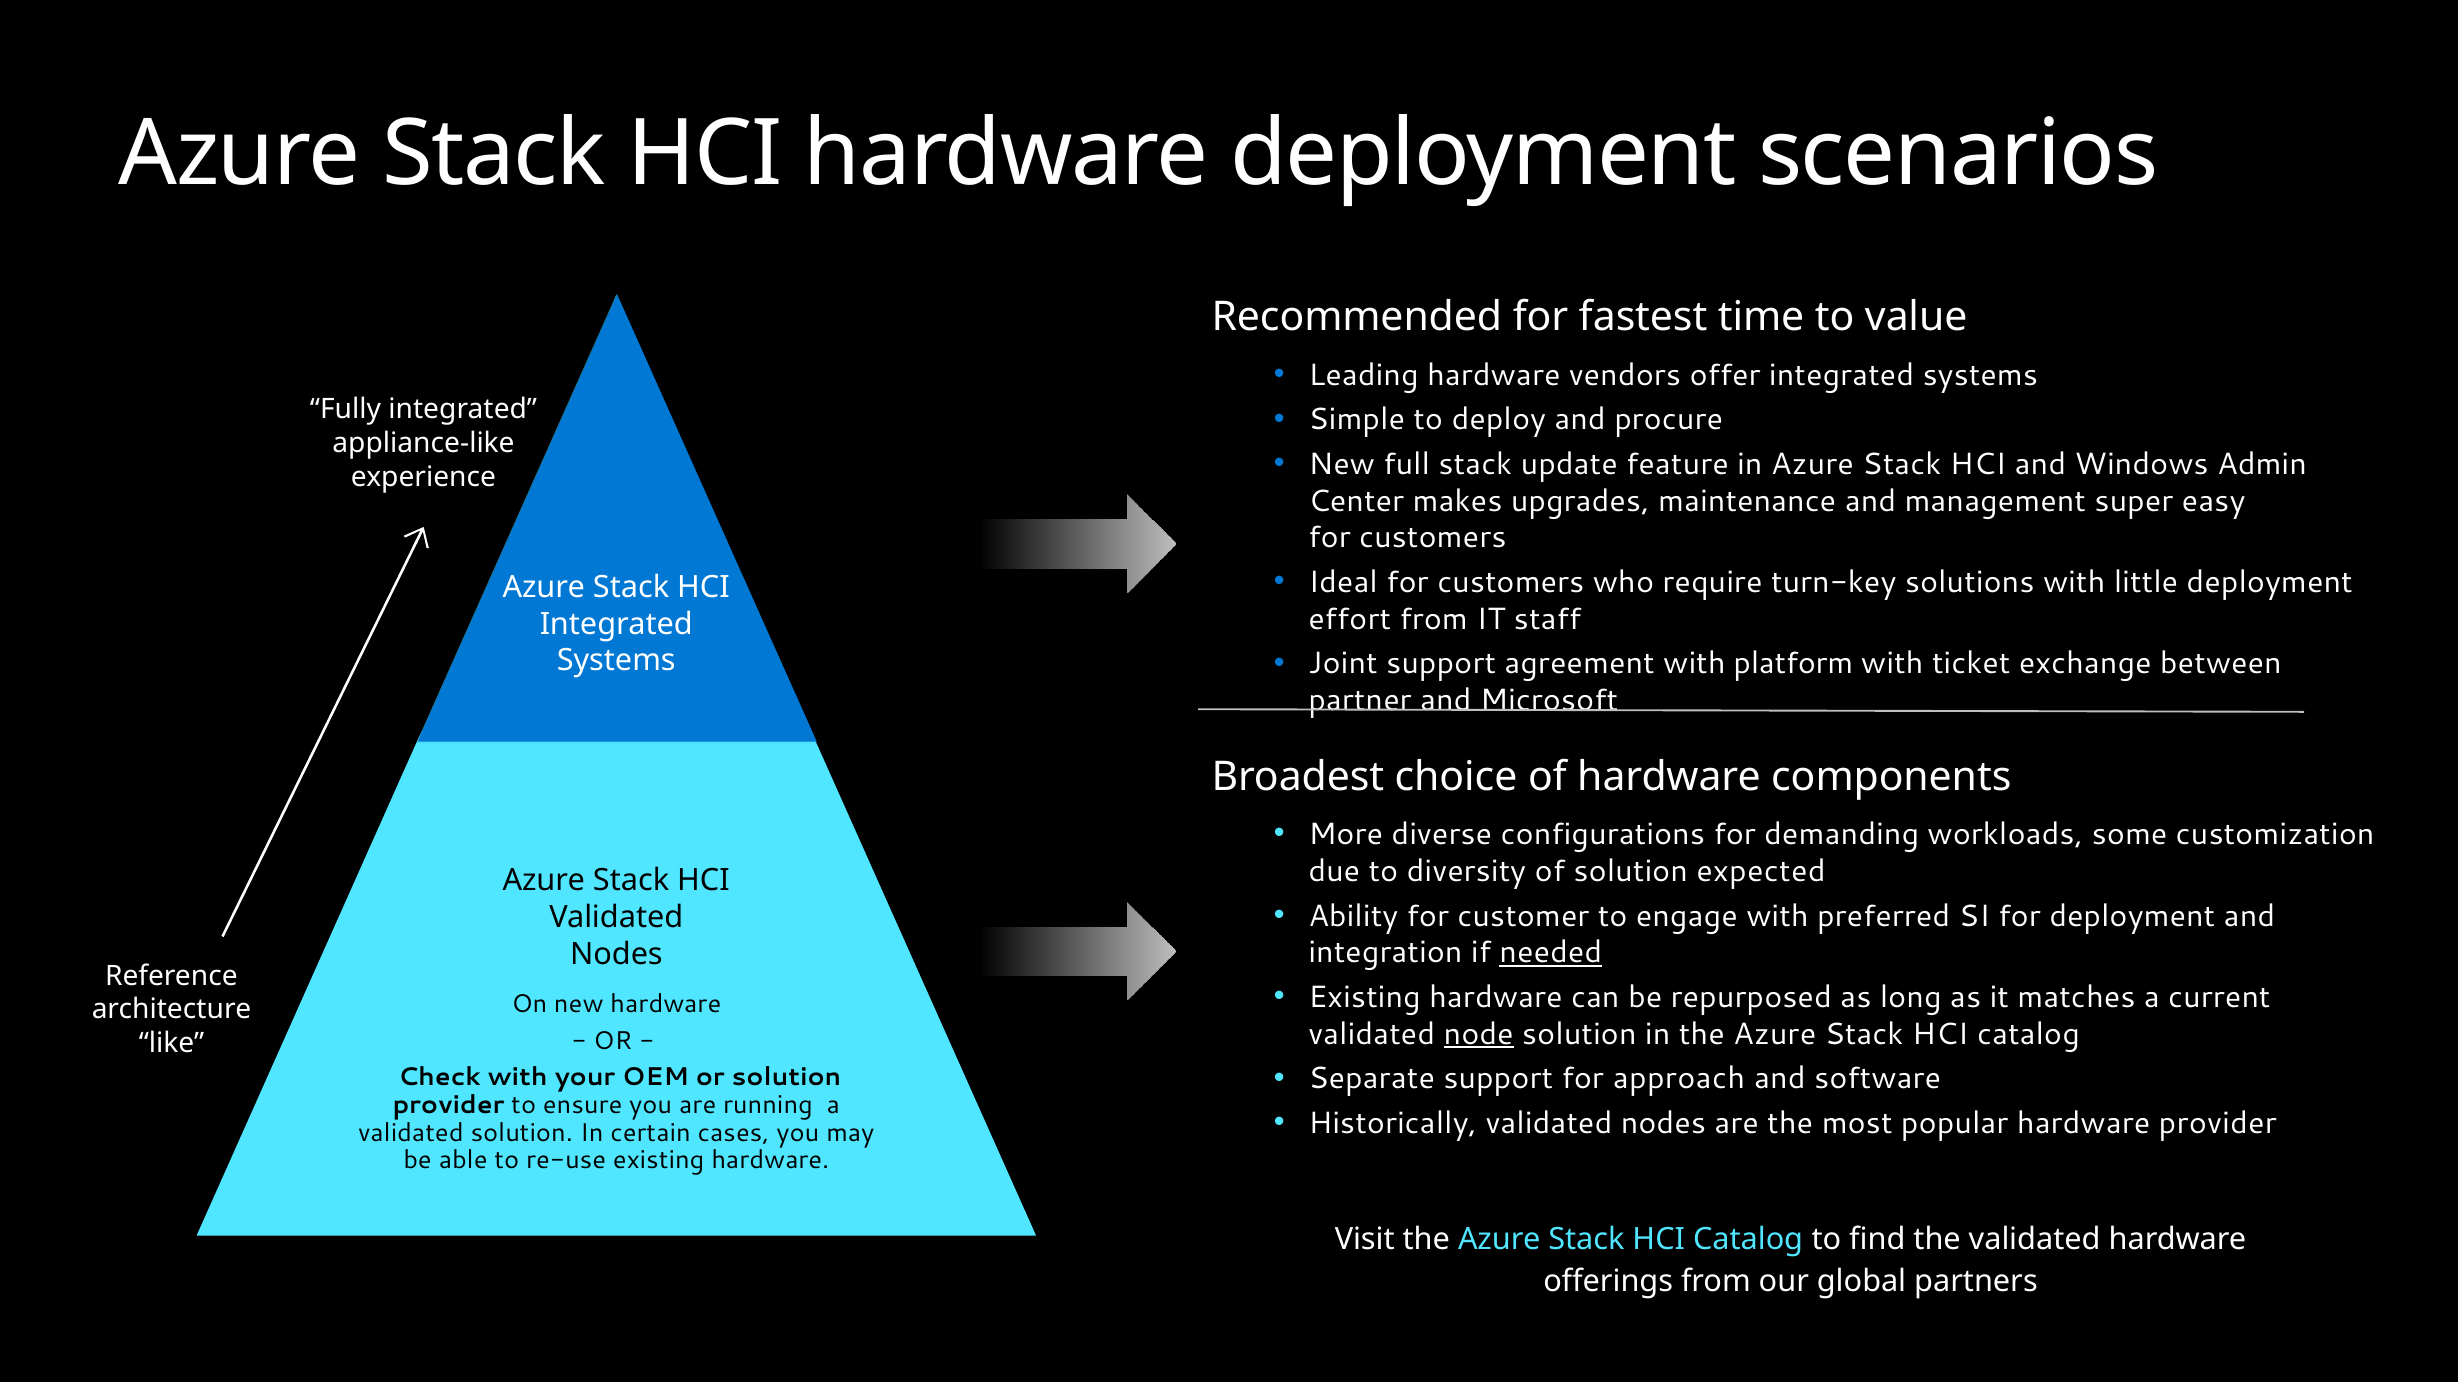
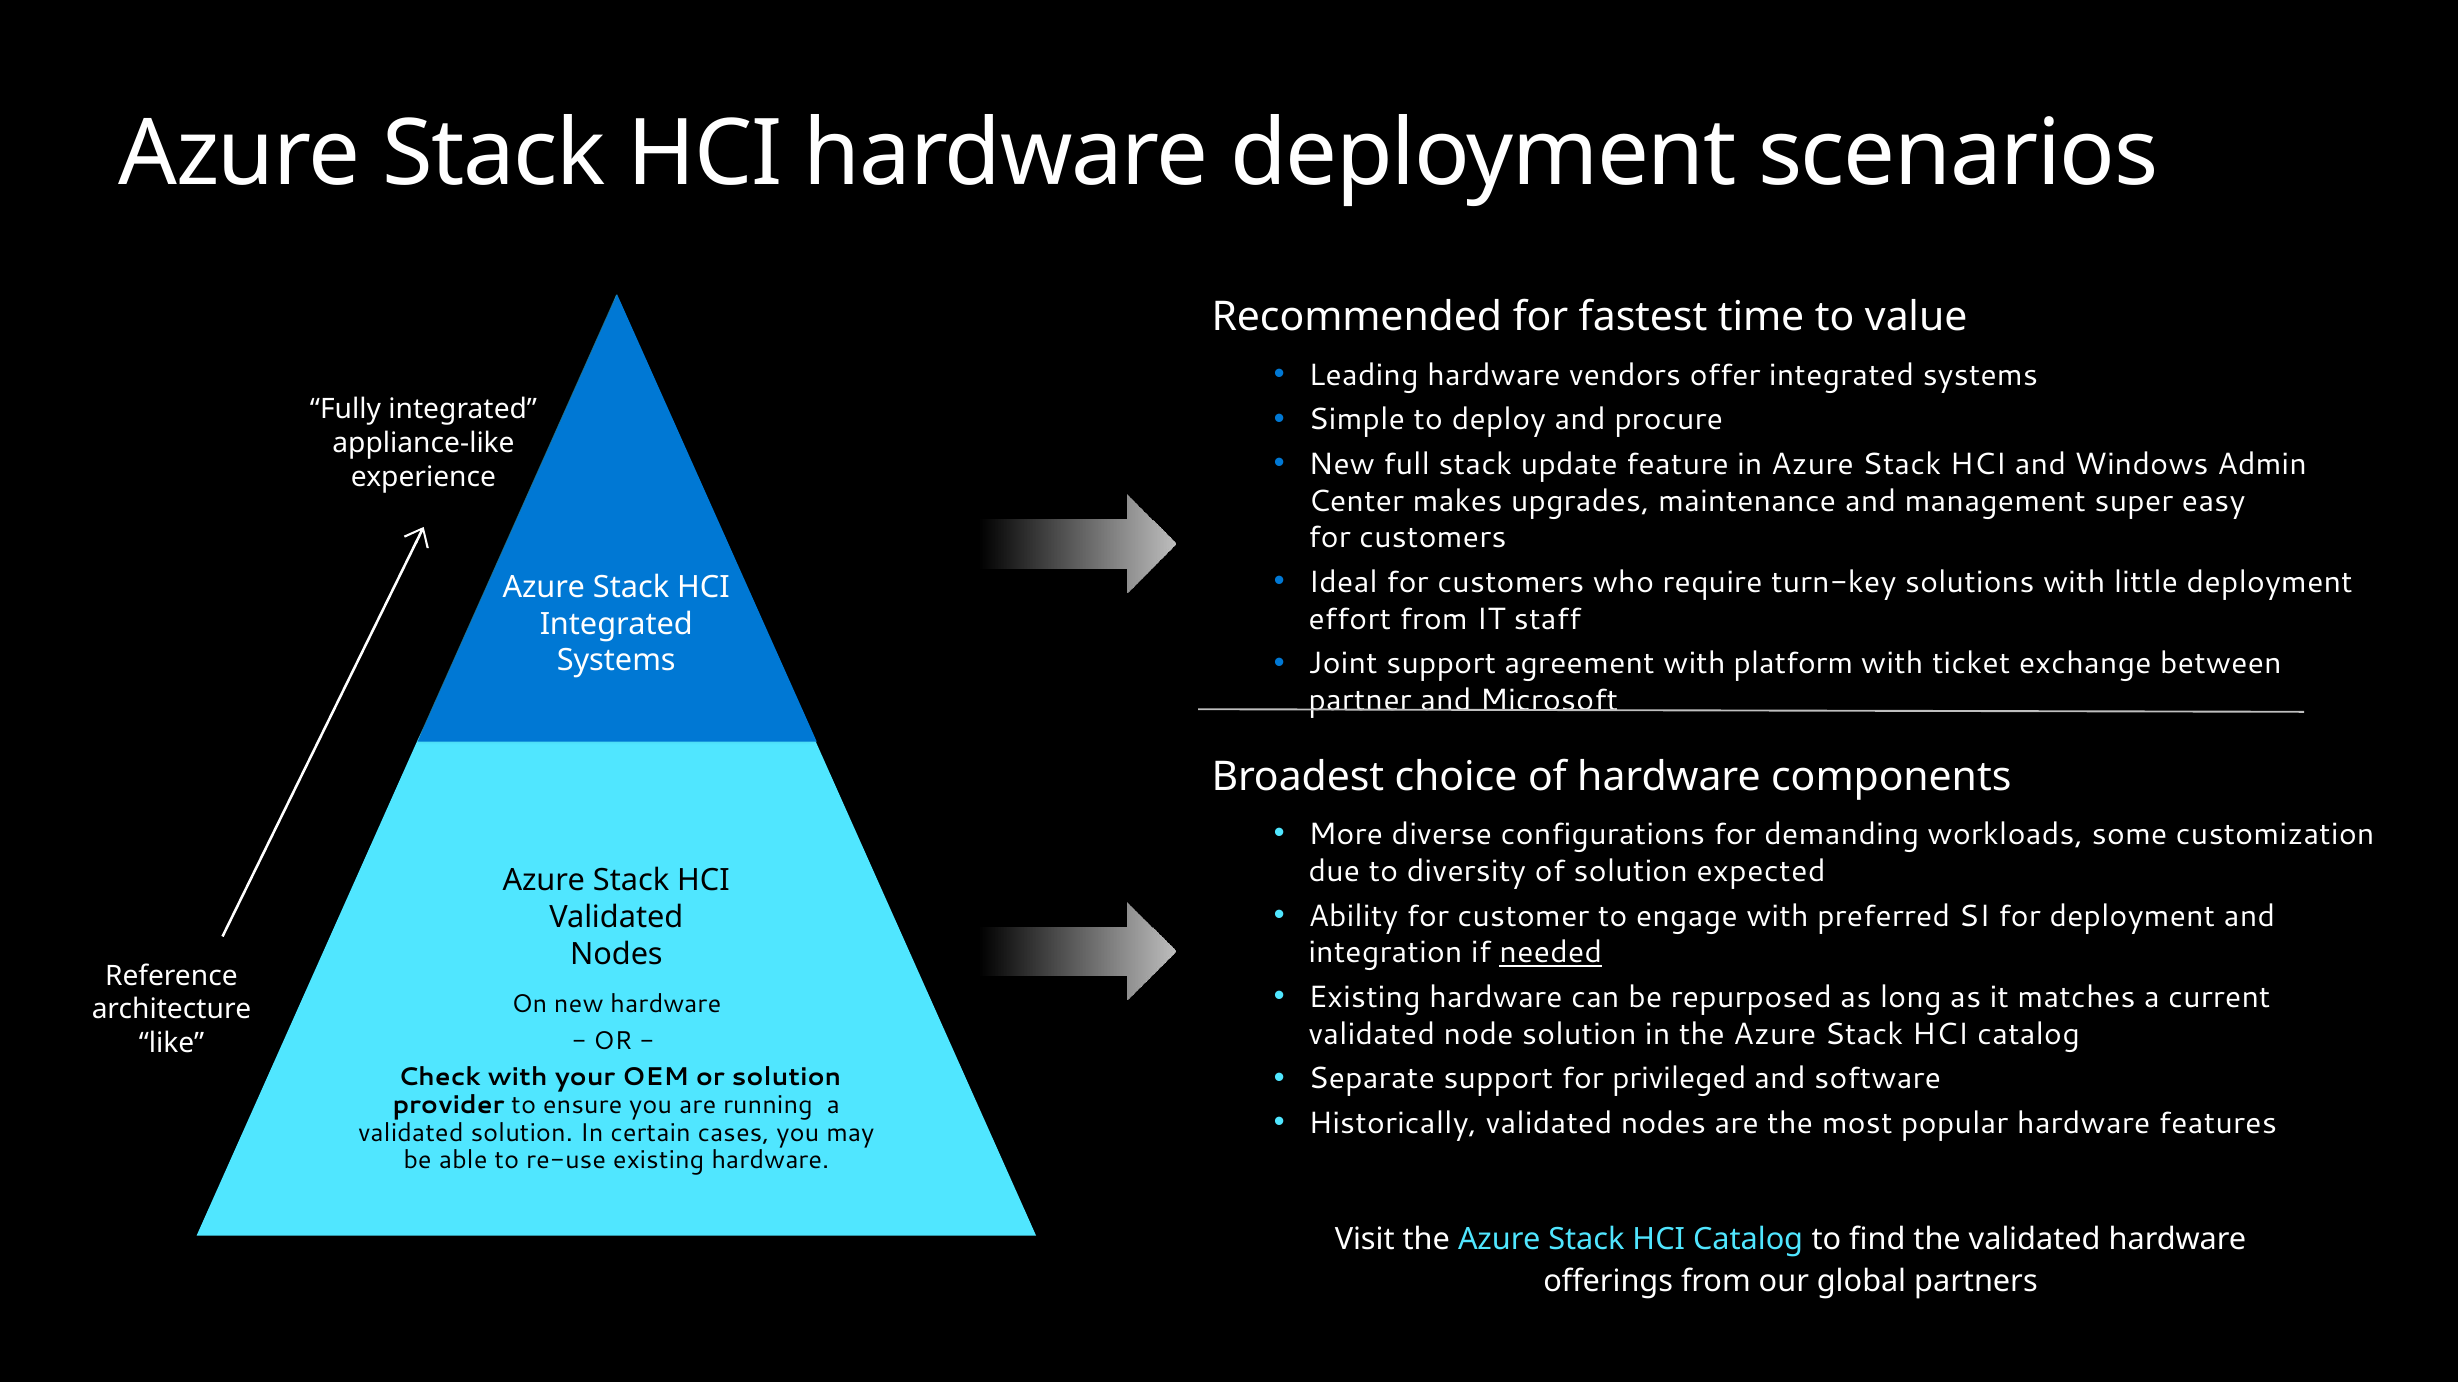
node underline: present -> none (1479, 1035)
approach: approach -> privileged (1679, 1079)
hardware provider: provider -> features (2218, 1124)
